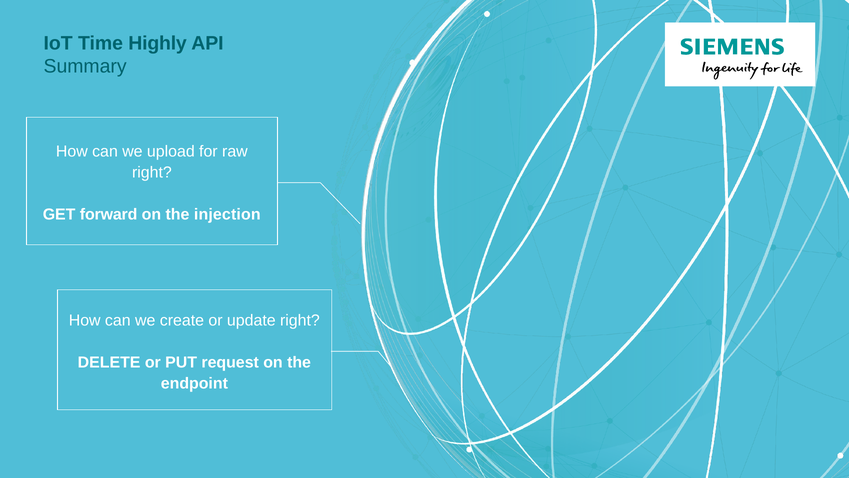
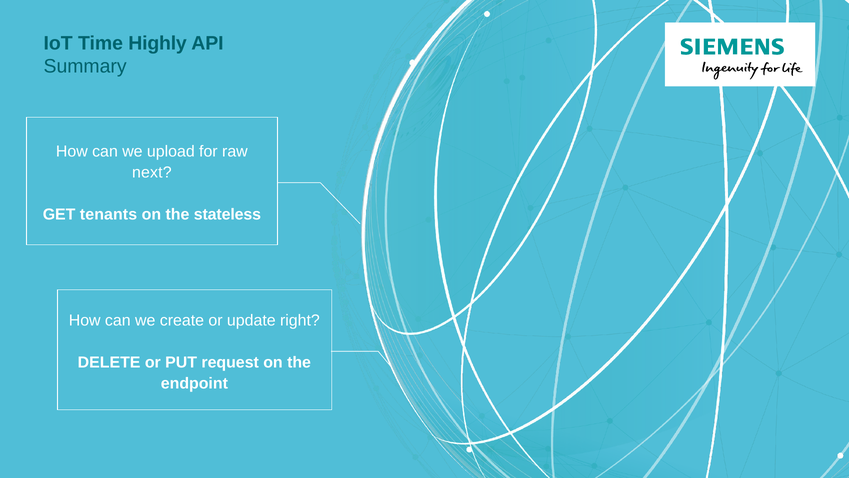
right: right -> next (152, 172)
forward: forward -> tenants (109, 214)
injection: injection -> stateless (227, 214)
